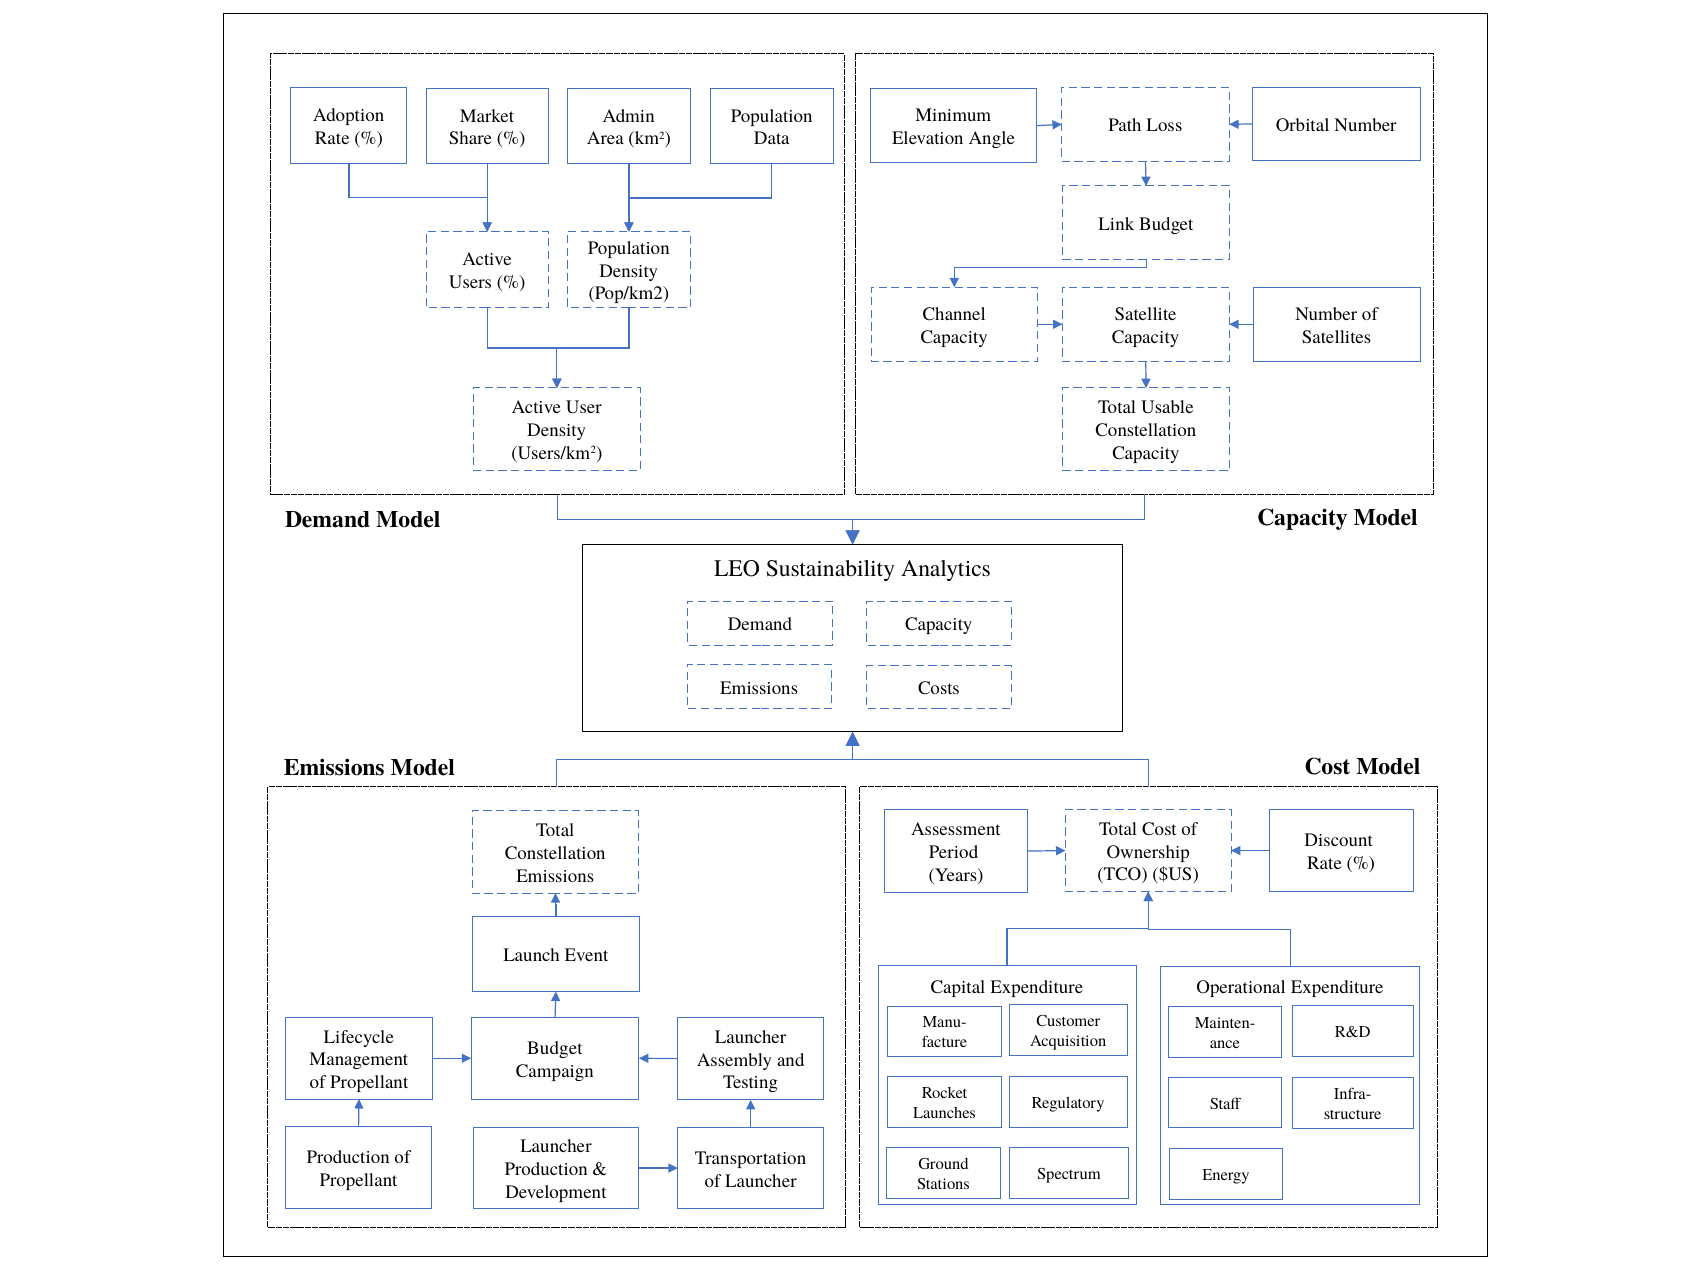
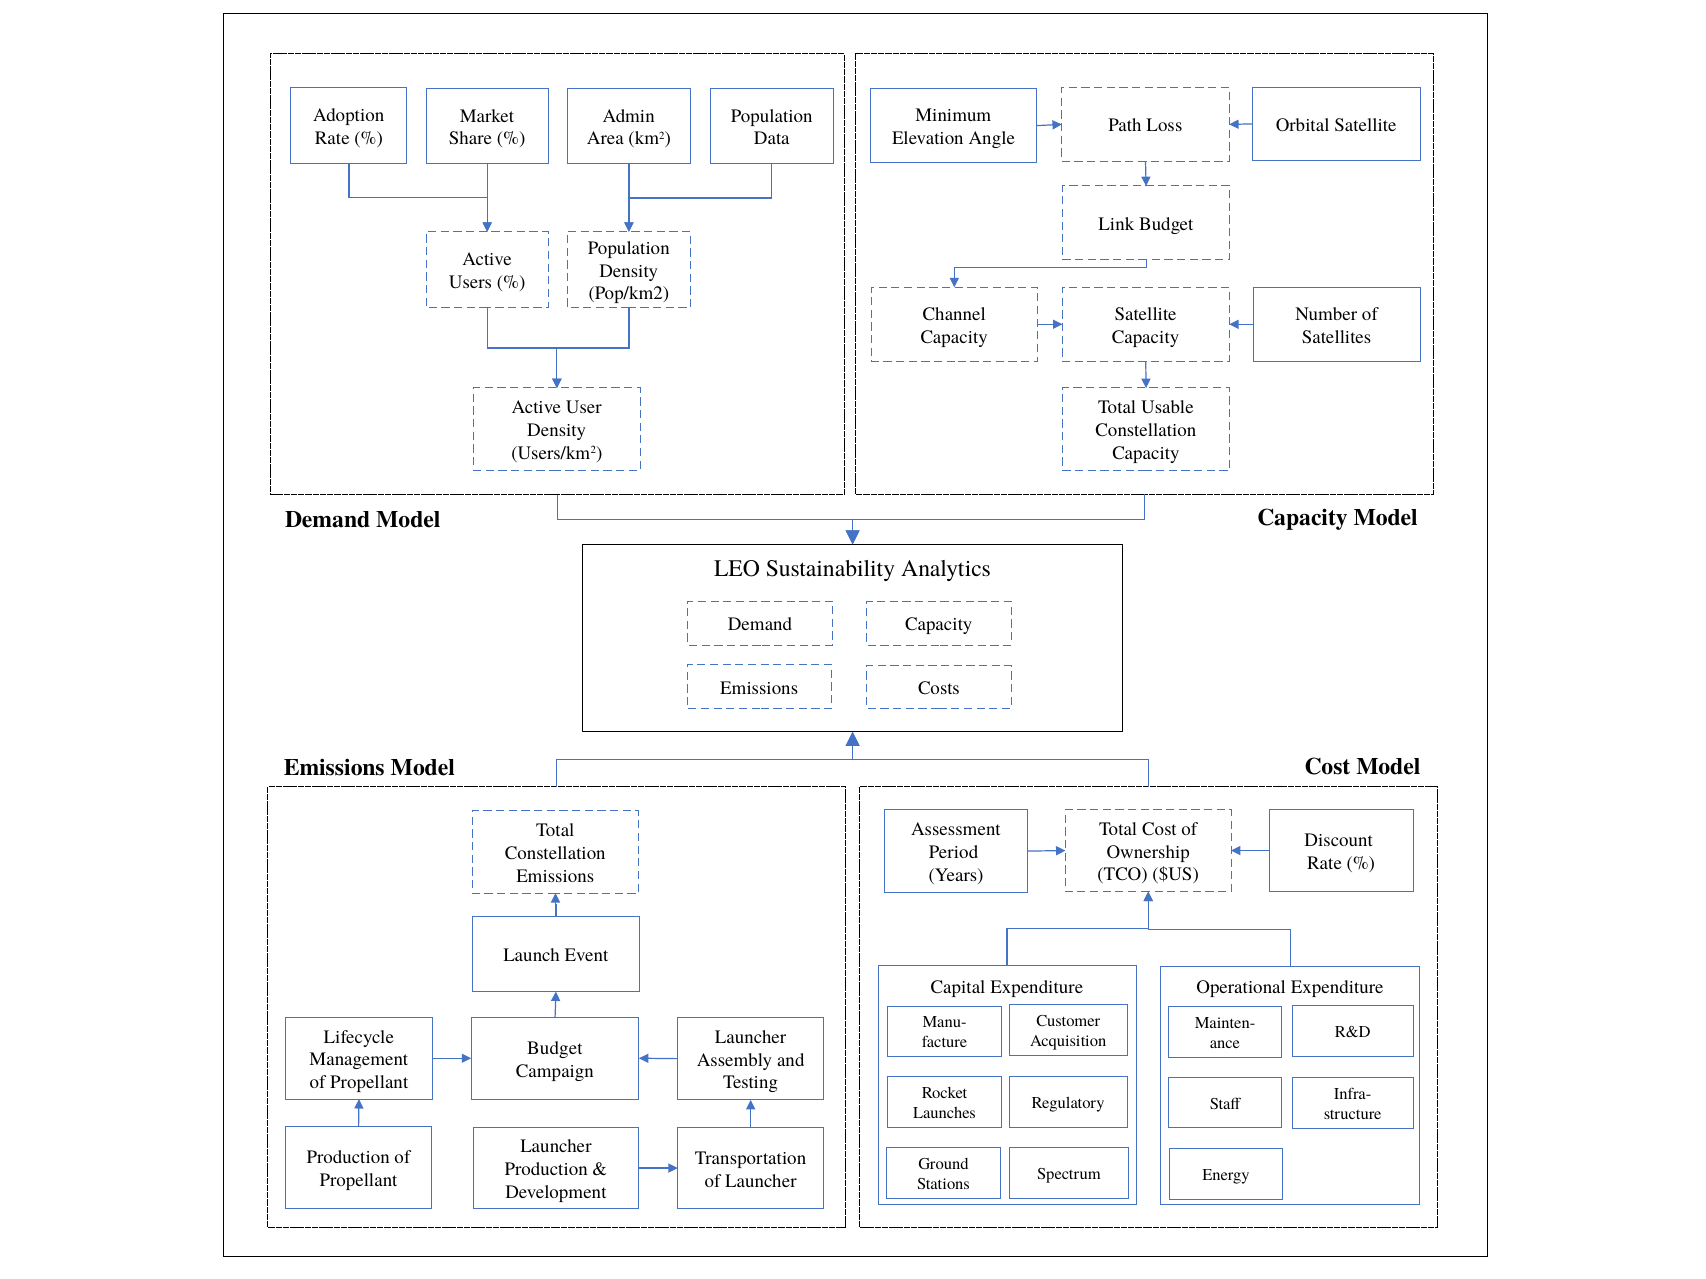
Orbital Number: Number -> Satellite (1365, 125)
